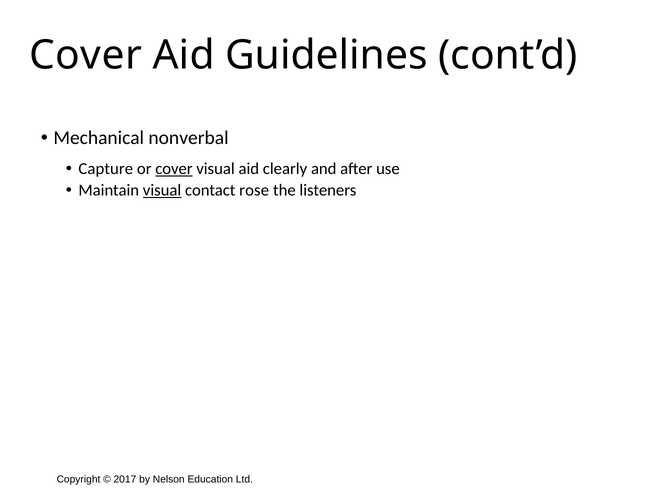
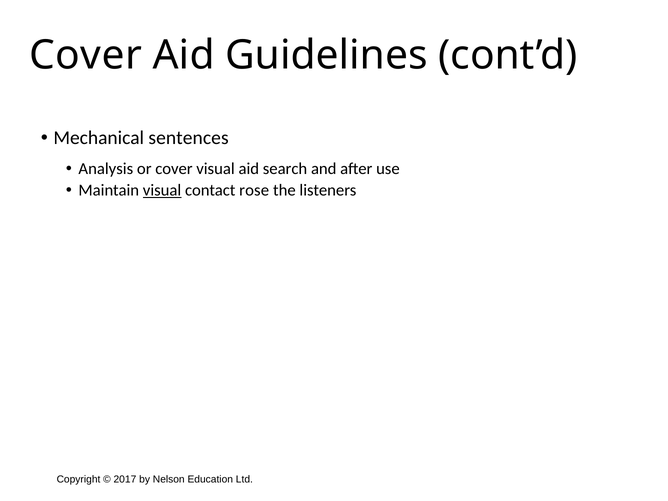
nonverbal: nonverbal -> sentences (189, 138)
Capture: Capture -> Analysis (106, 169)
cover underline: present -> none (174, 169)
clearly: clearly -> search (285, 169)
